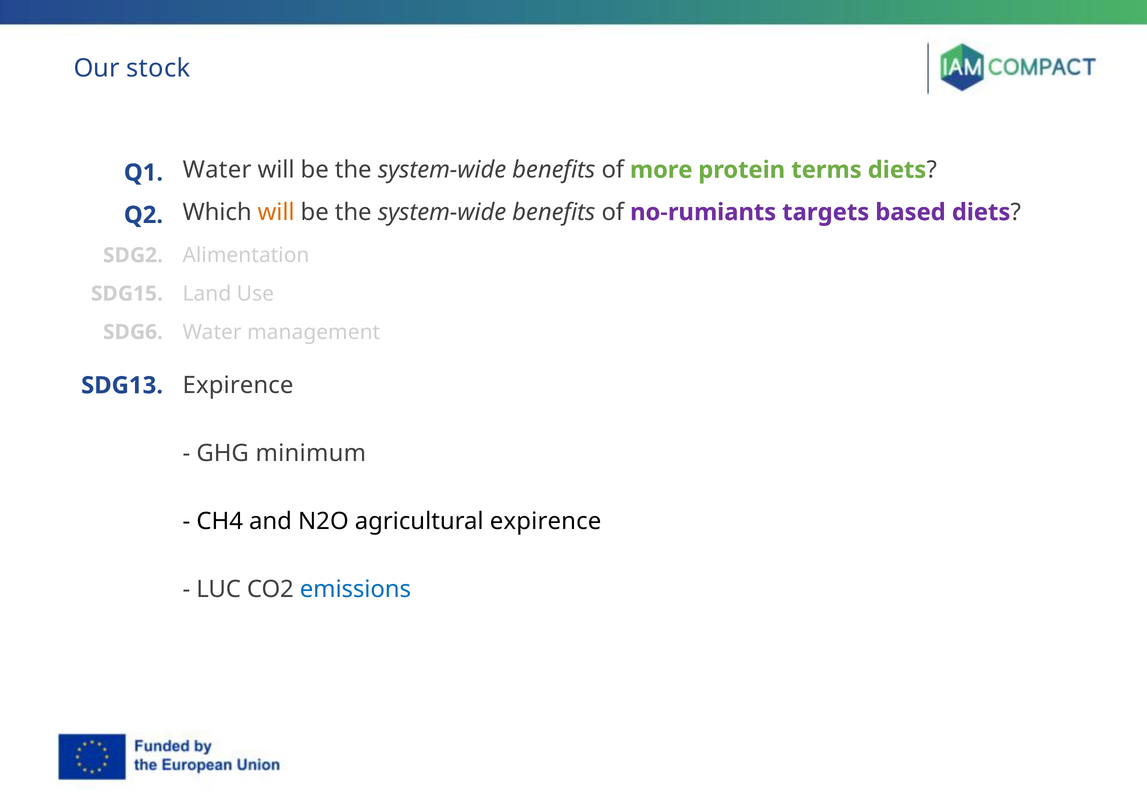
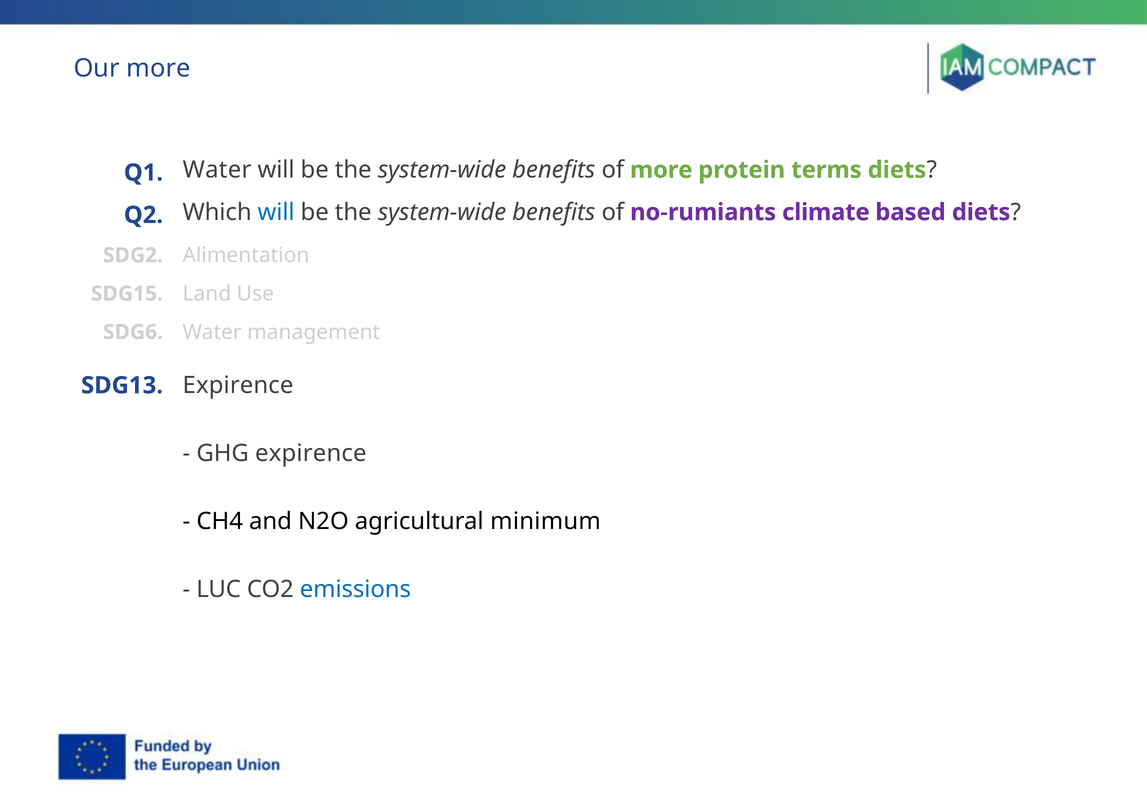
Our stock: stock -> more (158, 69)
will colour: orange -> blue (276, 212)
targets: targets -> climate (826, 212)
GHG minimum: minimum -> expirence (311, 454)
agricultural expirence: expirence -> minimum (546, 522)
